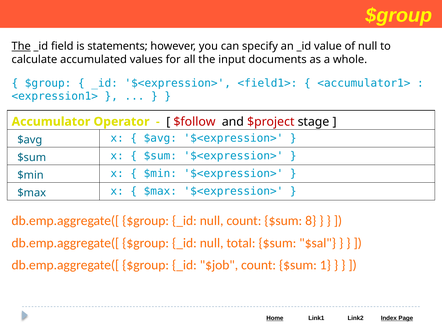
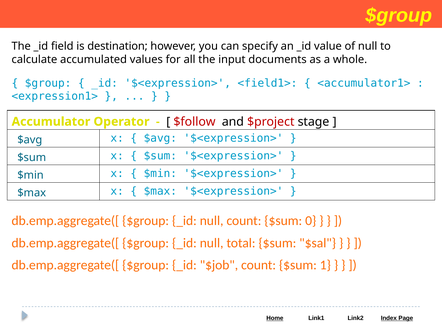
The underline: present -> none (21, 46)
statements: statements -> destination (118, 46)
8: 8 -> 0 (311, 221)
